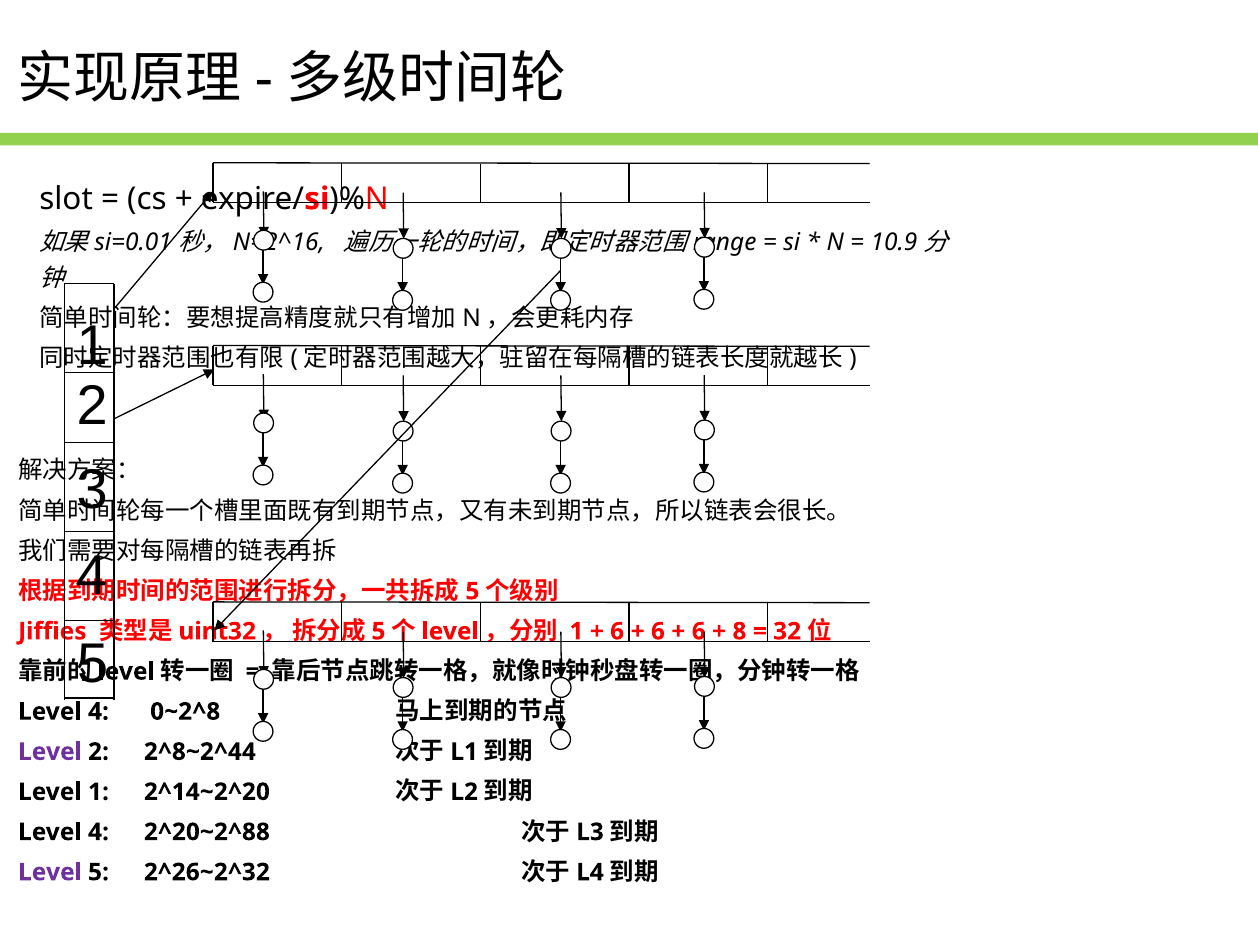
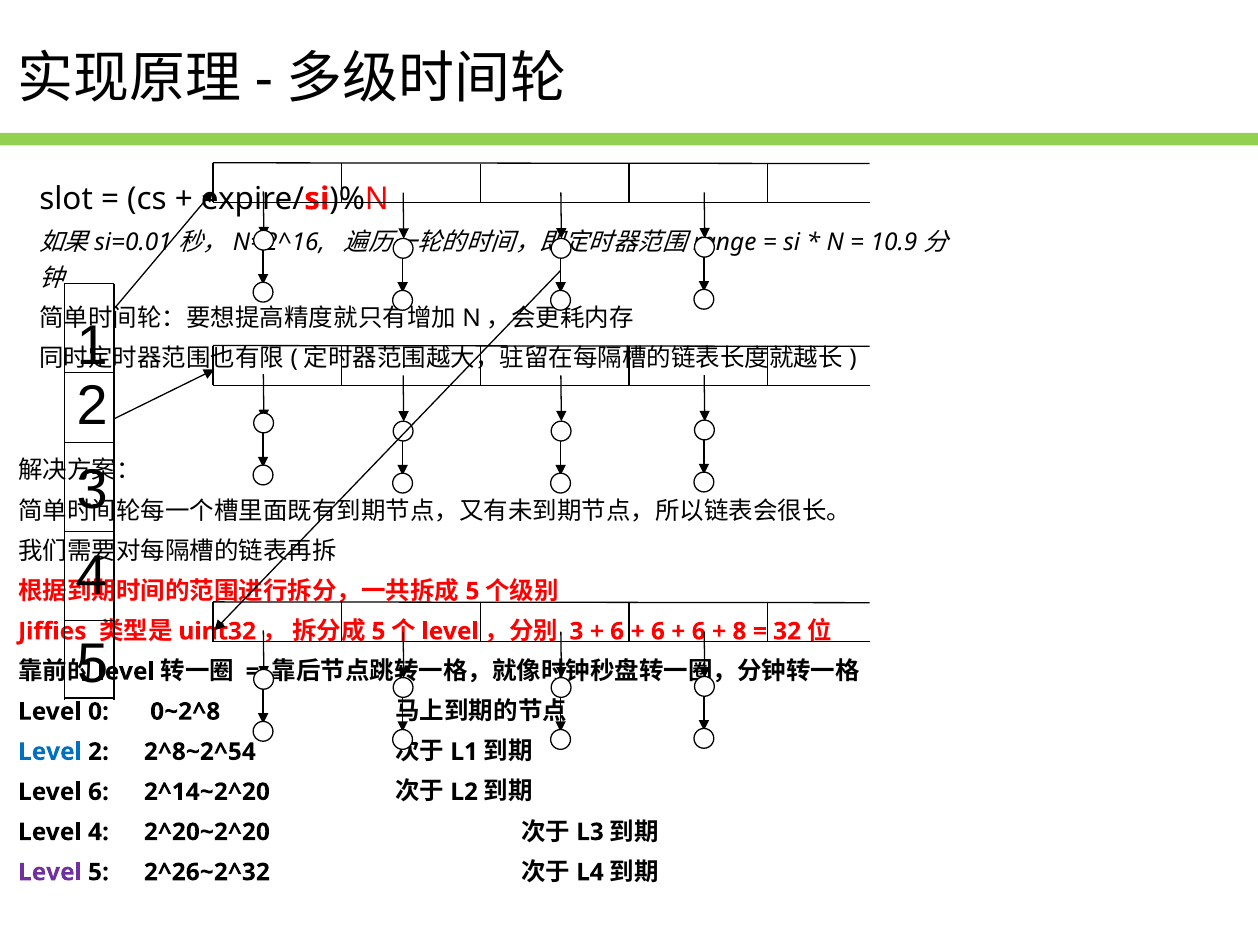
1: 1 -> 3 (577, 631)
4: 4 -> 0 (98, 711)
Level colour: purple -> blue (50, 751)
2^8~2^44: 2^8~2^44 -> 2^8~2^54 (200, 751)
Level 1: 1 -> 6 (98, 791)
2^20~2^88: 2^20~2^88 -> 2^20~2^20 (207, 832)
